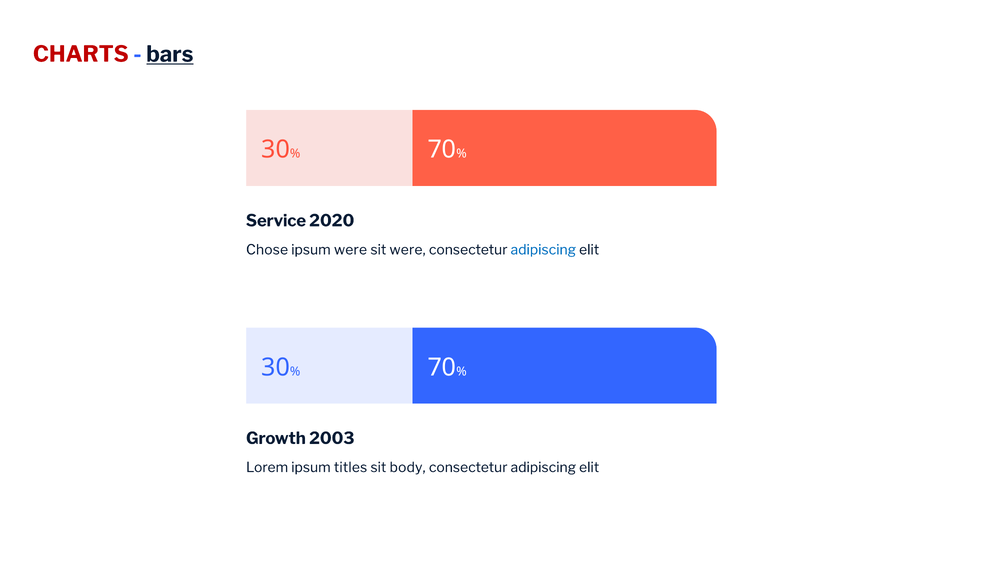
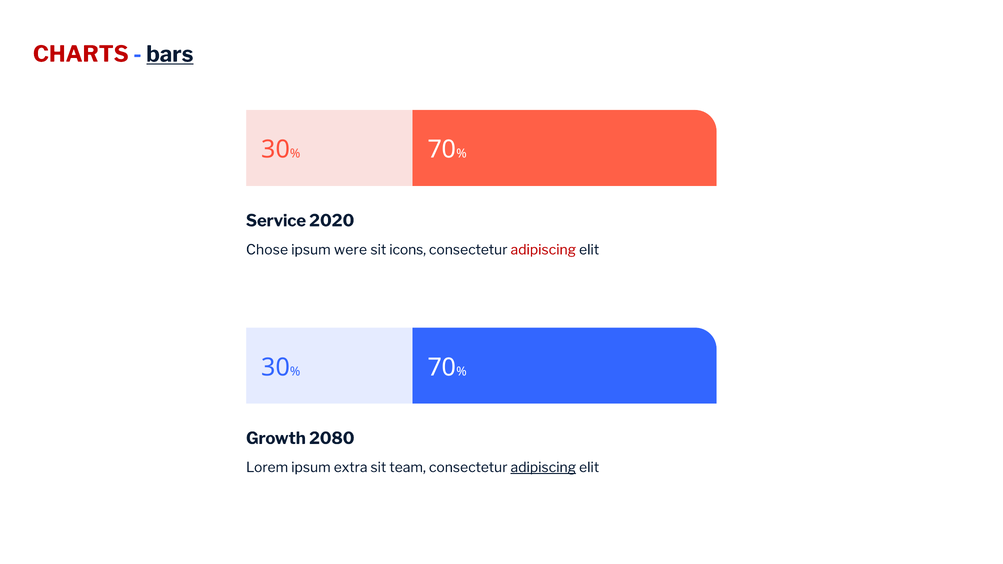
sit were: were -> icons (408, 250)
adipiscing colour: blue -> red (543, 250)
2003: 2003 -> 2080 (332, 439)
titles: titles -> extra (351, 468)
body: body -> team (408, 468)
adipiscing underline: none -> present (543, 468)
